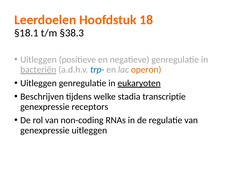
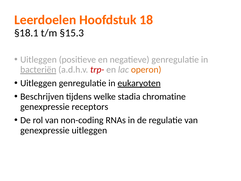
§38.3: §38.3 -> §15.3 (72, 33)
trp- colour: blue -> red (97, 70)
transcriptie: transcriptie -> chromatine (164, 96)
